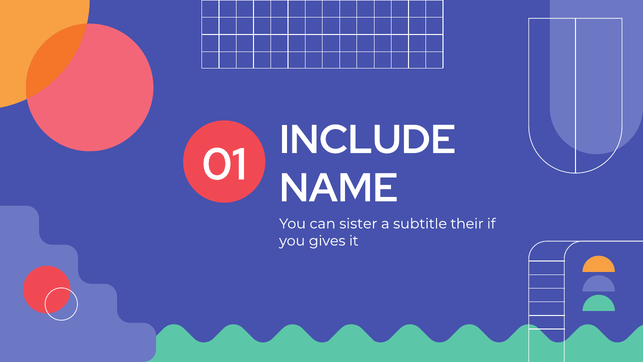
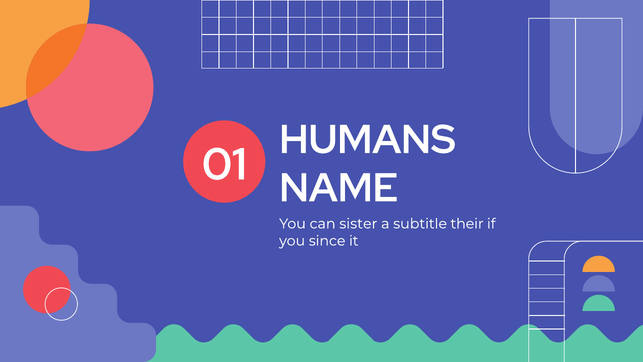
INCLUDE: INCLUDE -> HUMANS (368, 140)
gives: gives -> since (327, 241)
